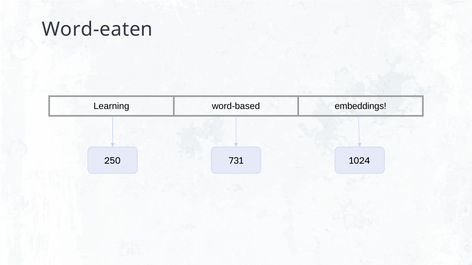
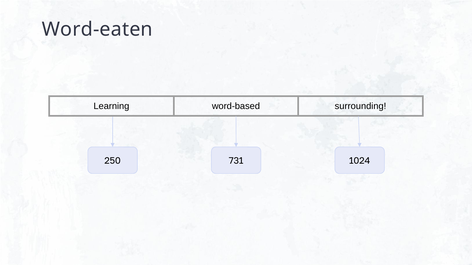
embeddings: embeddings -> surrounding (360, 106)
